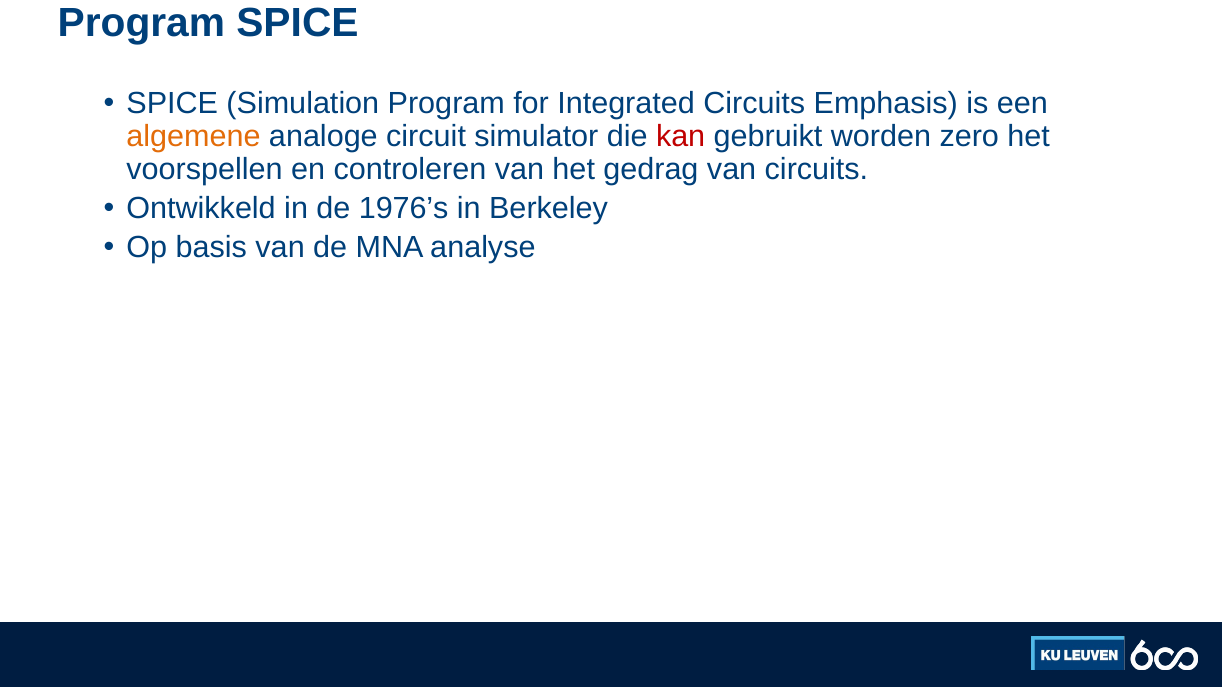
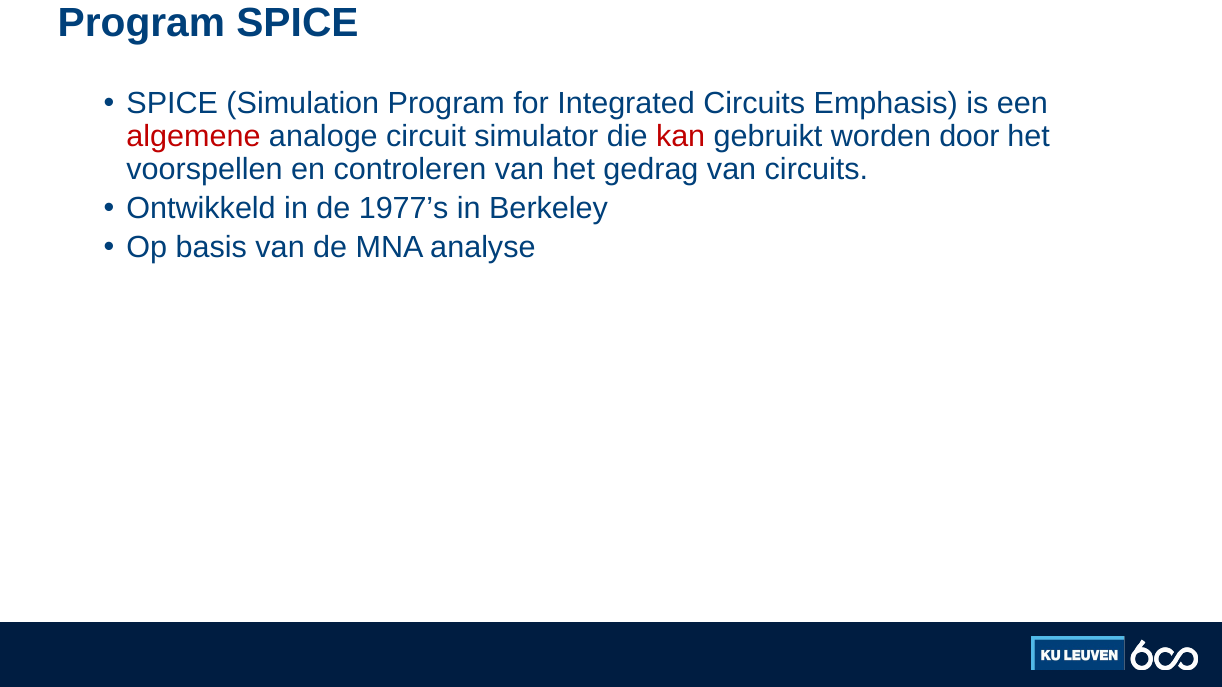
algemene colour: orange -> red (194, 136)
zero: zero -> door (969, 136)
1976’s: 1976’s -> 1977’s (404, 209)
